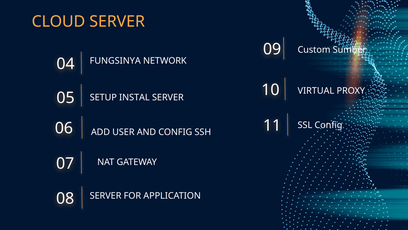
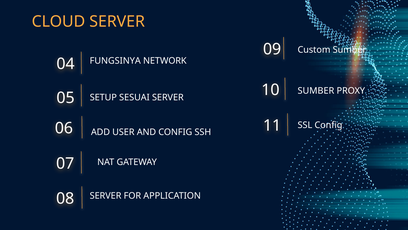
VIRTUAL: VIRTUAL -> SUMBER (316, 91)
INSTAL: INSTAL -> SESUAI (134, 97)
